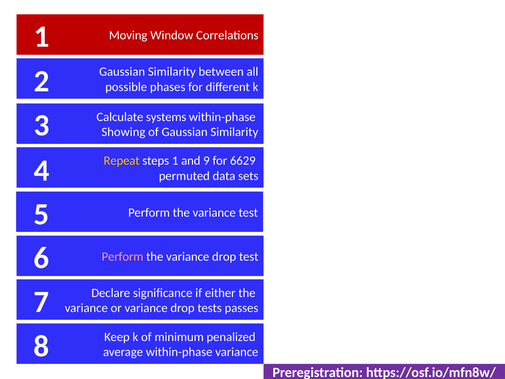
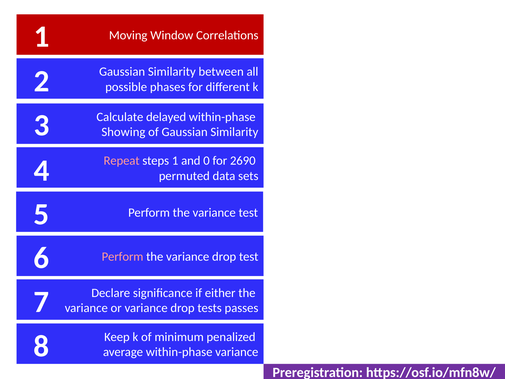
systems: systems -> delayed (166, 117)
Repeat colour: yellow -> pink (122, 161)
9: 9 -> 0 (206, 161)
6629: 6629 -> 2690 (243, 161)
